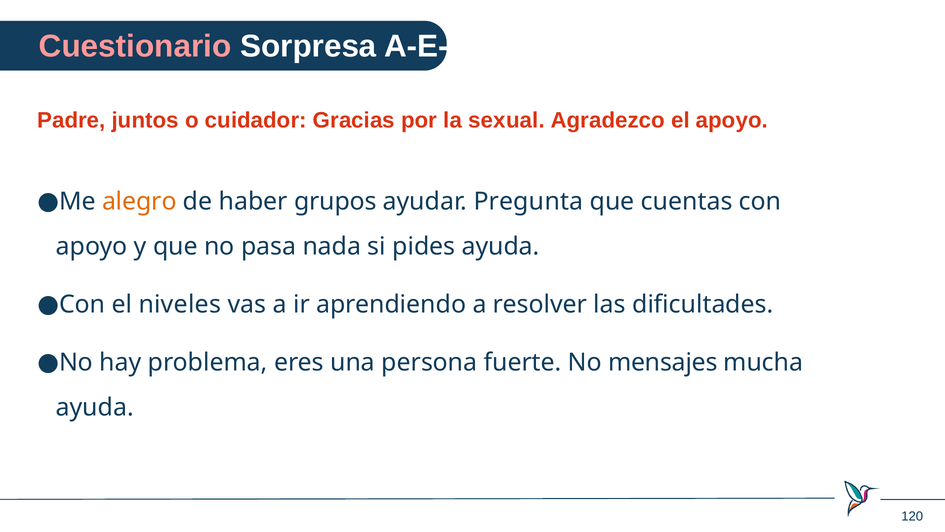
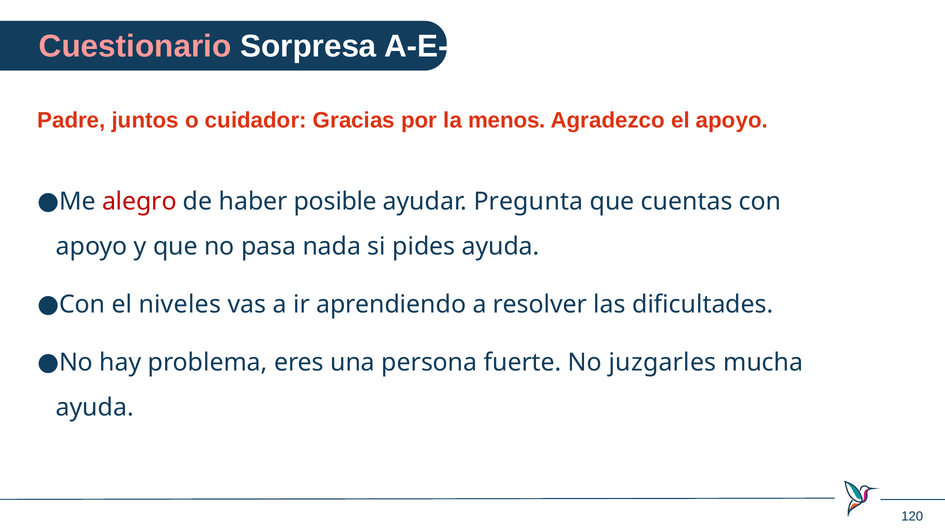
sexual: sexual -> menos (507, 120)
alegro colour: orange -> red (139, 201)
grupos: grupos -> posible (335, 201)
mensajes: mensajes -> juzgarles (663, 362)
